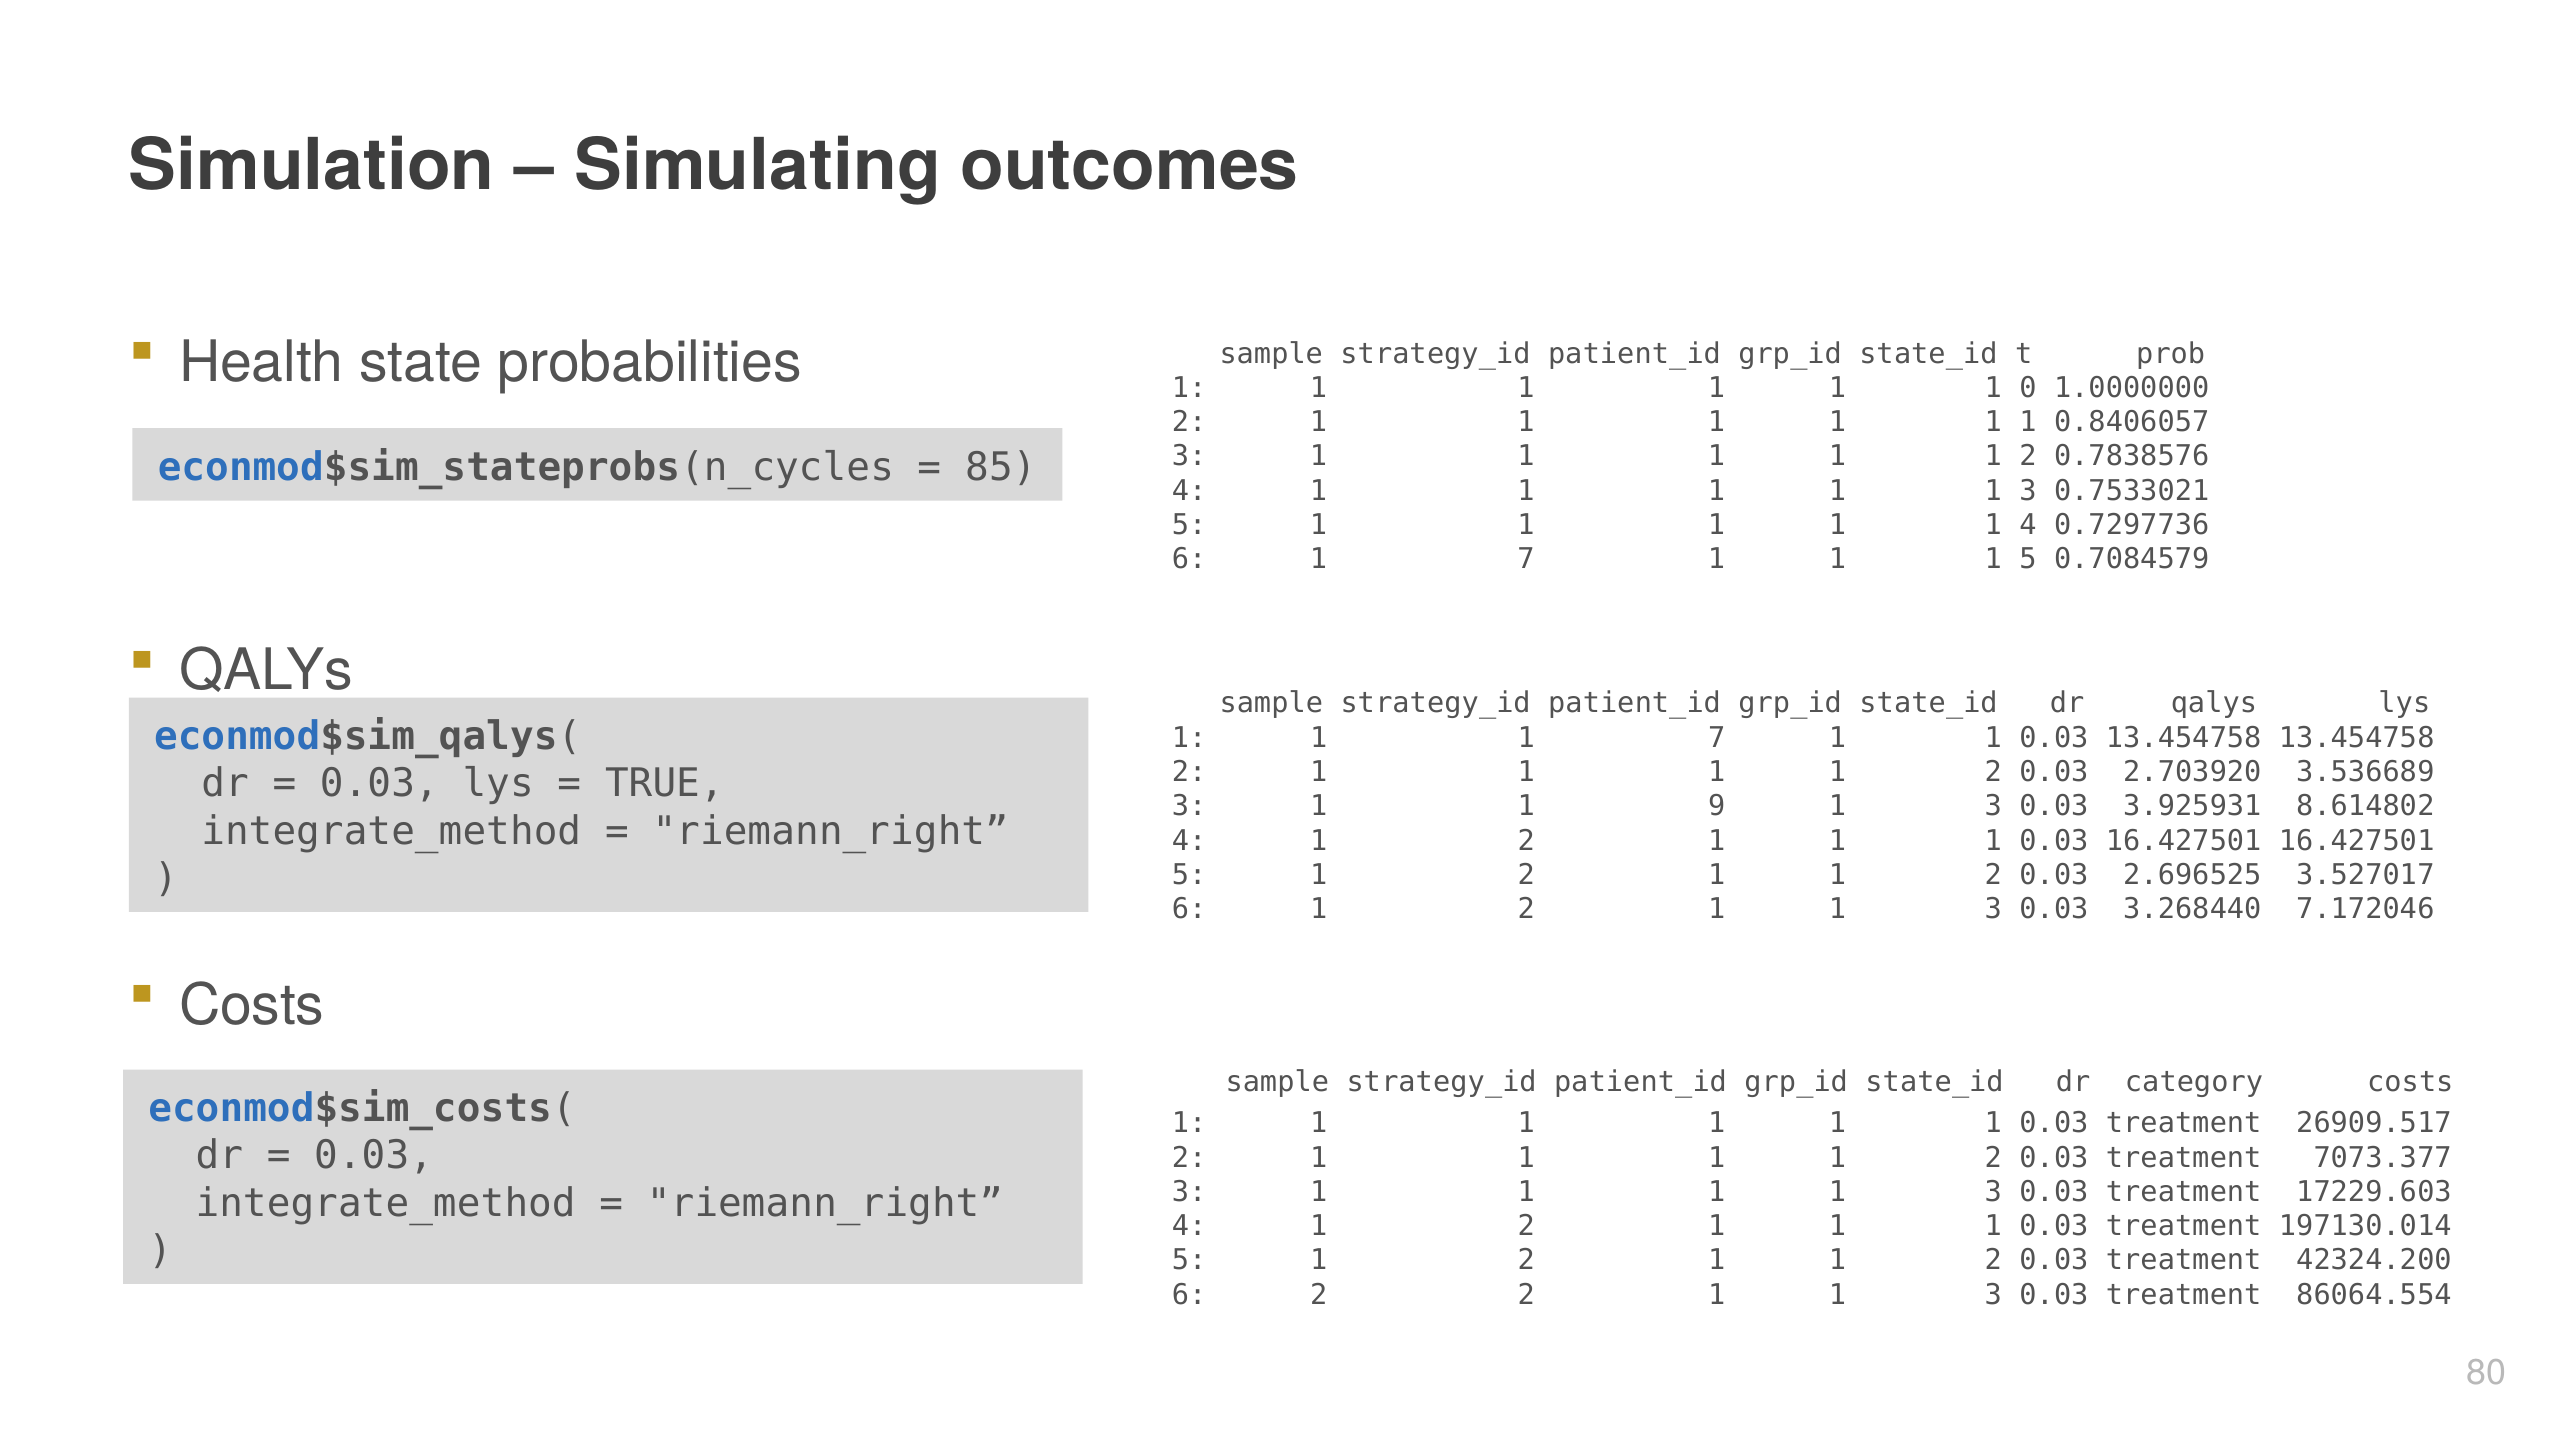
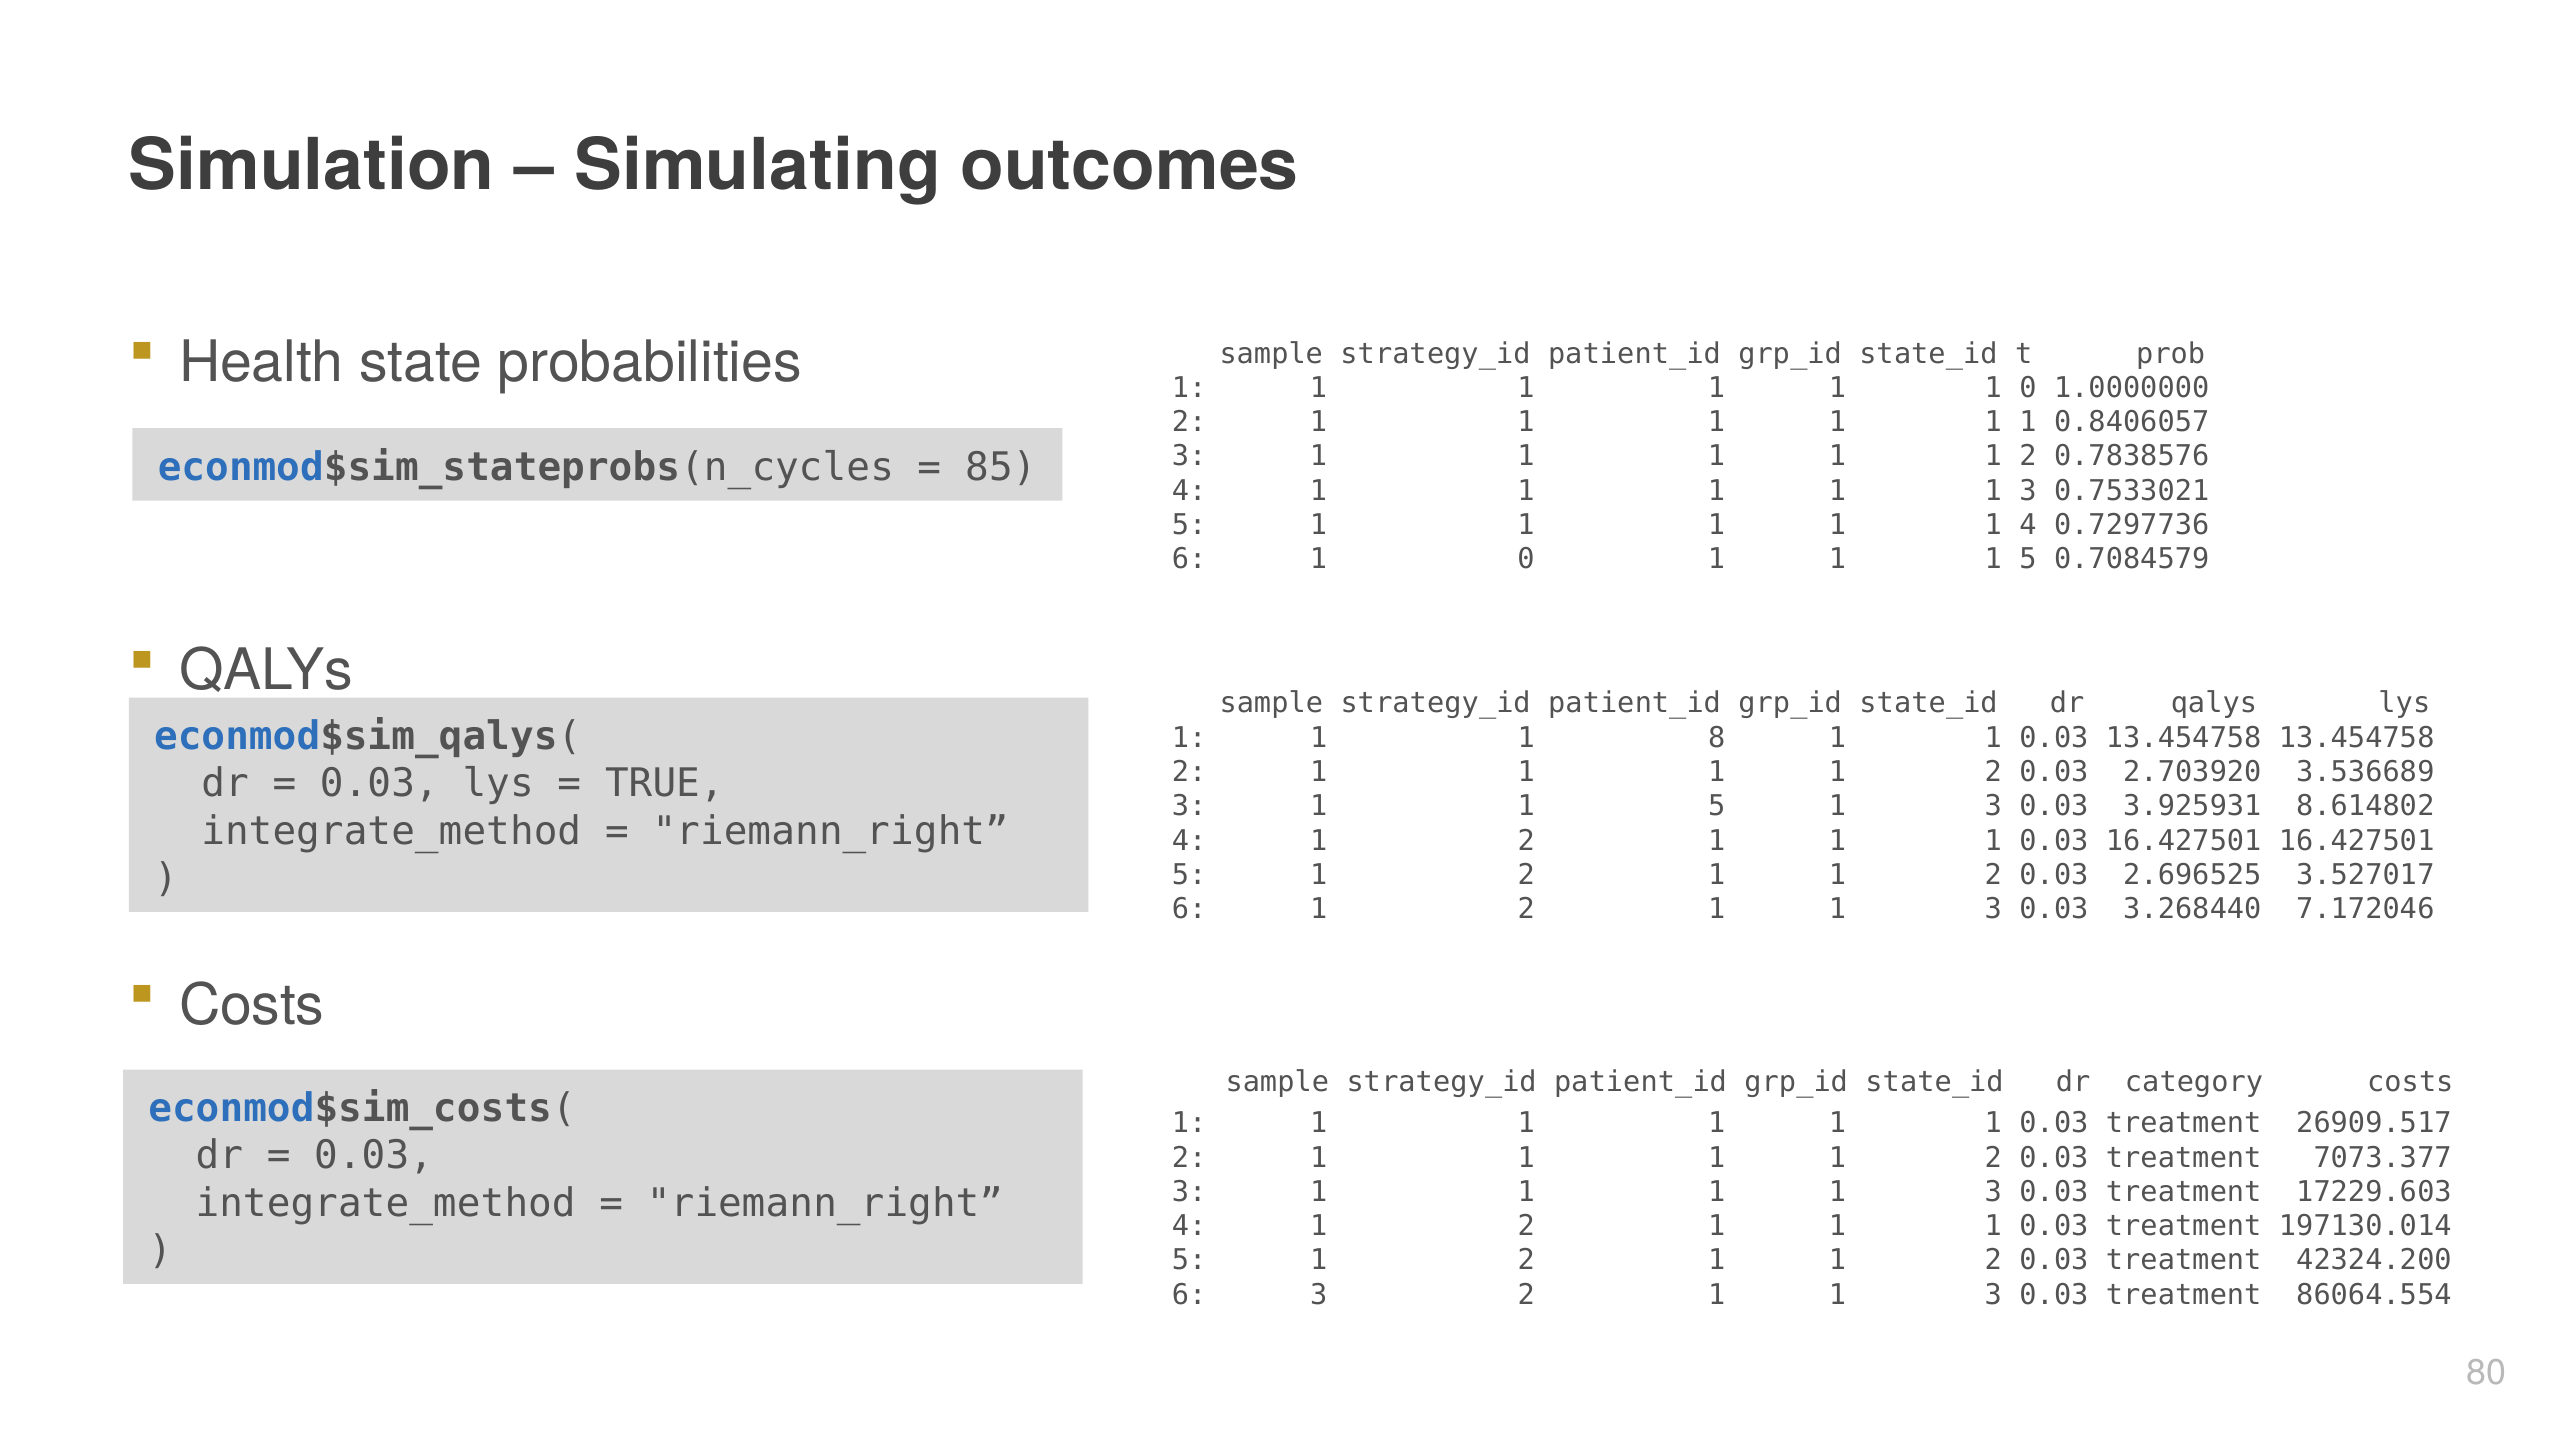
6 1 7: 7 -> 0 (1526, 559)
1 1 7: 7 -> 8 (1717, 738)
3 1 1 9: 9 -> 5 (1717, 806)
6 2: 2 -> 3 (1319, 1295)
